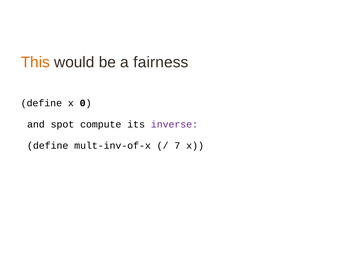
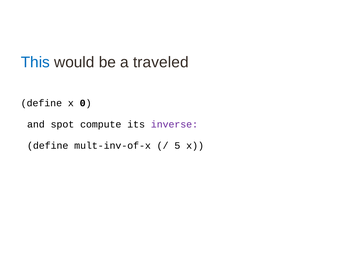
This colour: orange -> blue (35, 62)
fairness: fairness -> traveled (161, 62)
7: 7 -> 5 (177, 145)
